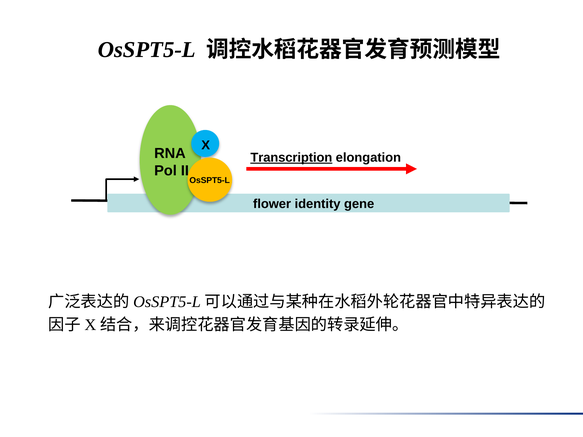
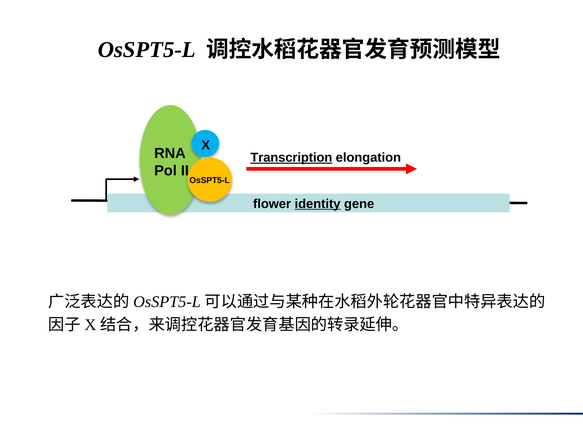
identity underline: none -> present (318, 204)
